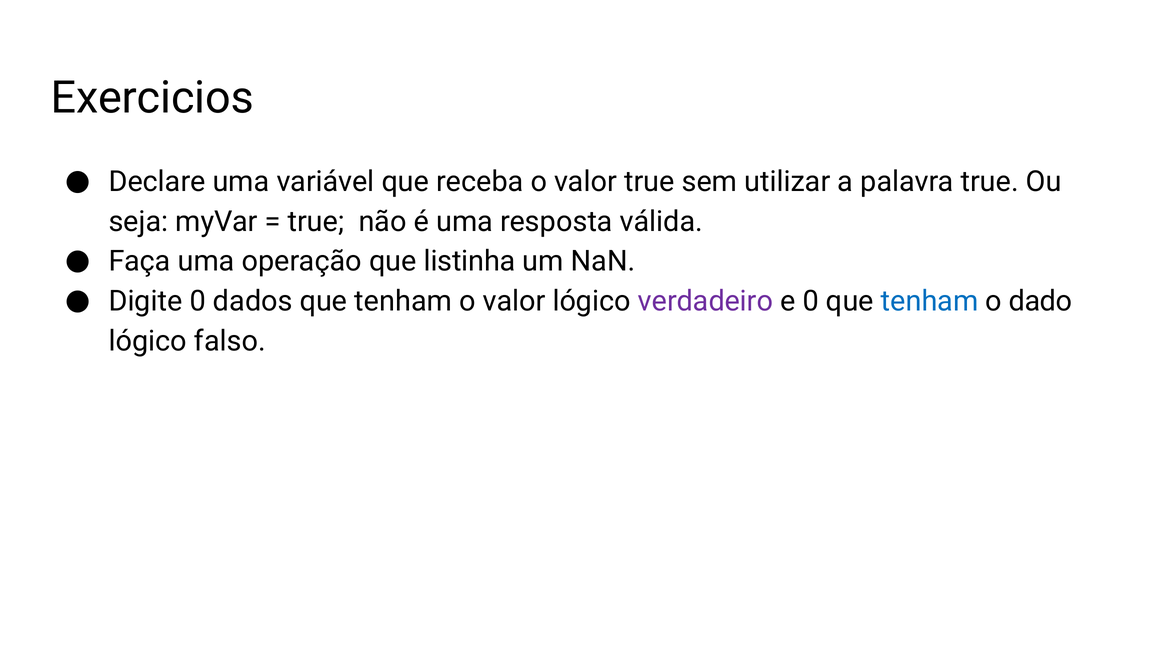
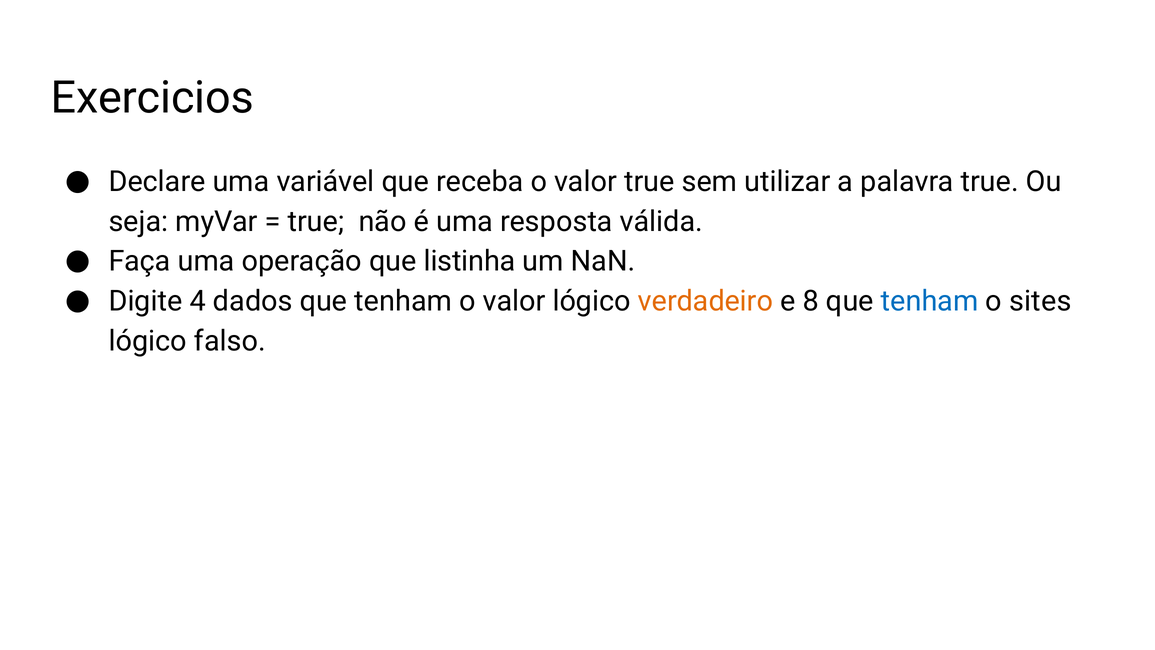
Digite 0: 0 -> 4 (198, 301)
verdadeiro colour: purple -> orange (706, 301)
e 0: 0 -> 8 (811, 301)
dado: dado -> sites (1040, 301)
